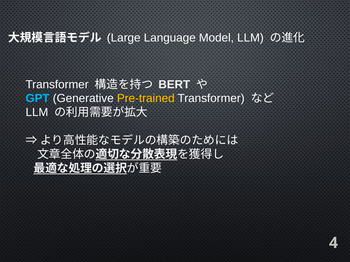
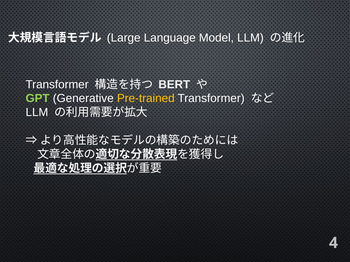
GPT colour: light blue -> light green (38, 99)
